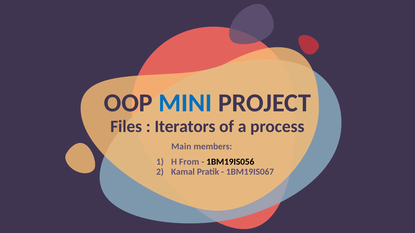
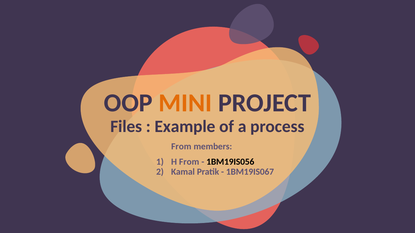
MINI colour: blue -> orange (185, 103)
Iterators: Iterators -> Example (185, 127)
Main: Main -> From (181, 147)
